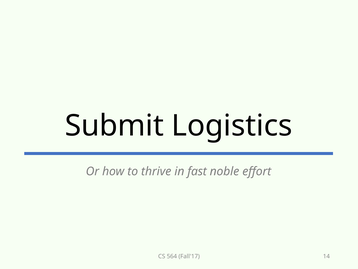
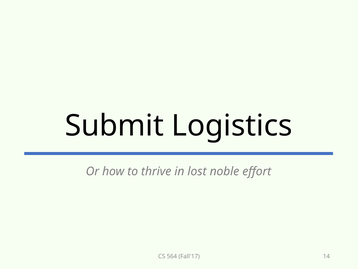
fast: fast -> lost (197, 171)
